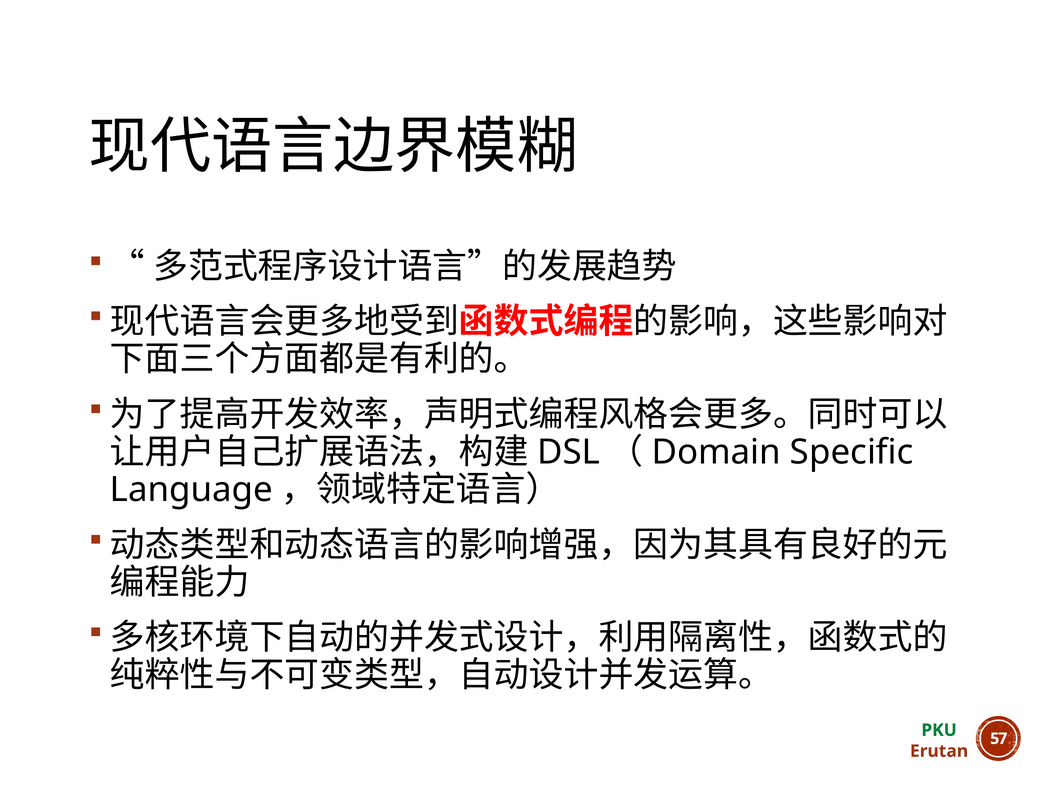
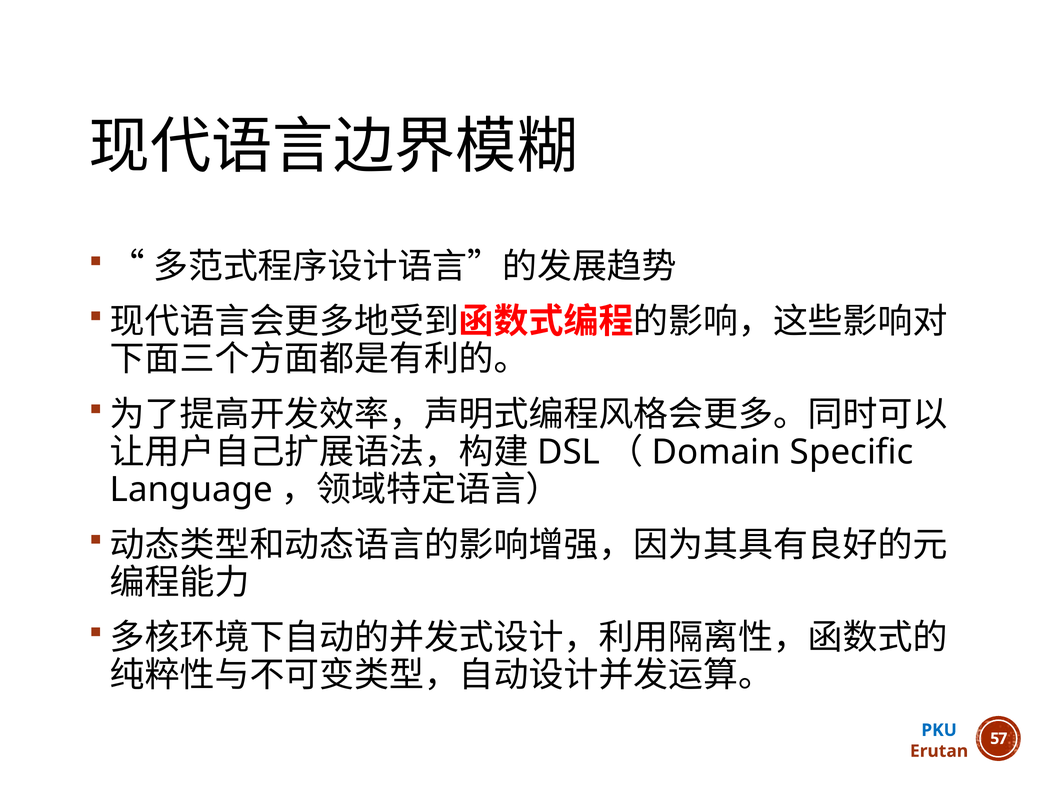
PKU colour: green -> blue (939, 730)
